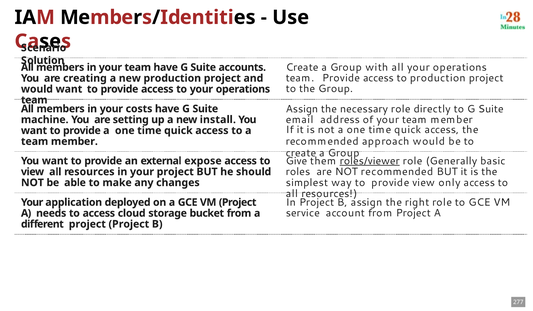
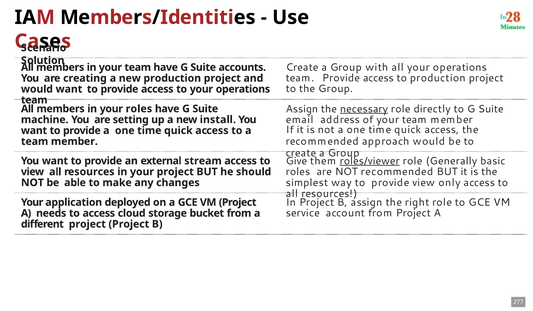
necessary underline: none -> present (364, 109)
your costs: costs -> roles (139, 109)
expose: expose -> stream (203, 161)
